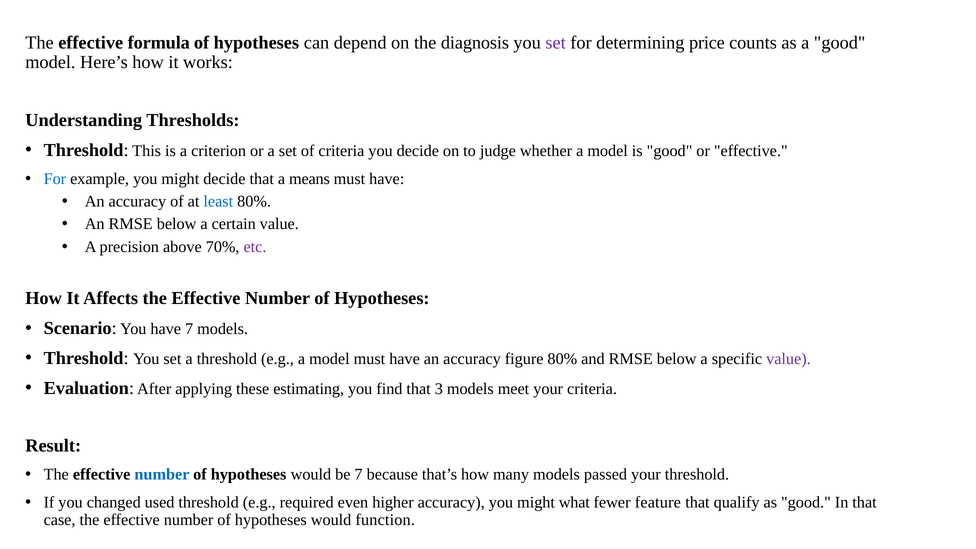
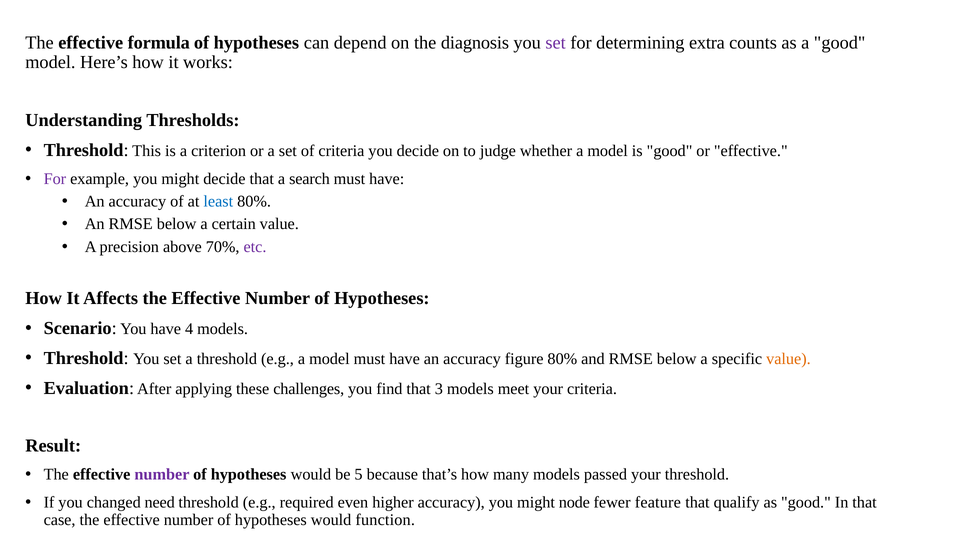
price: price -> extra (707, 43)
For colour: blue -> purple (55, 179)
means: means -> search (309, 179)
have 7: 7 -> 4 (189, 329)
value colour: purple -> orange (788, 359)
estimating: estimating -> challenges (309, 389)
number colour: blue -> purple (162, 475)
be 7: 7 -> 5 (359, 475)
used: used -> need (160, 502)
what: what -> node (574, 502)
